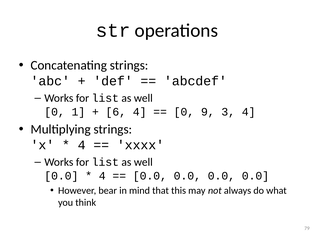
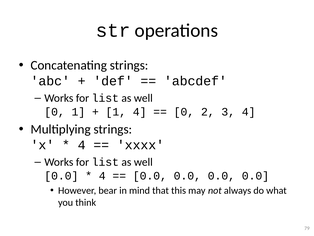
6: 6 -> 1 (116, 112)
9: 9 -> 2 (208, 112)
